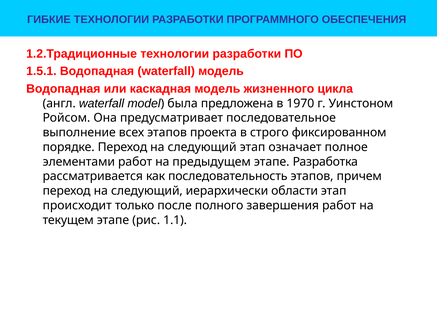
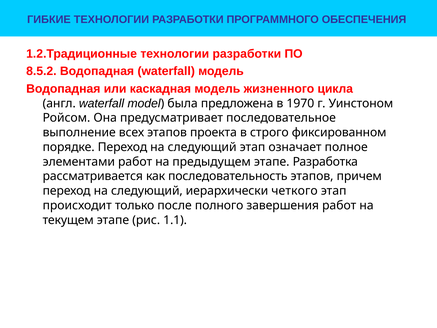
1.5.1: 1.5.1 -> 8.5.2 (41, 71)
области: области -> четкого (294, 191)
